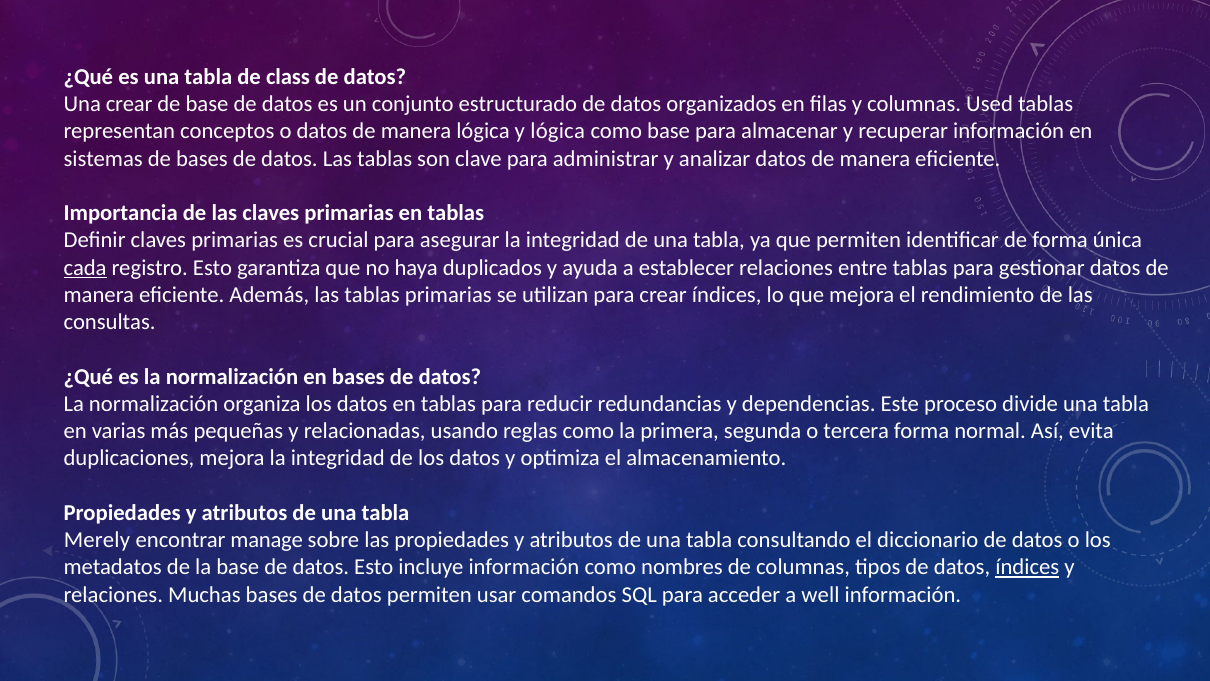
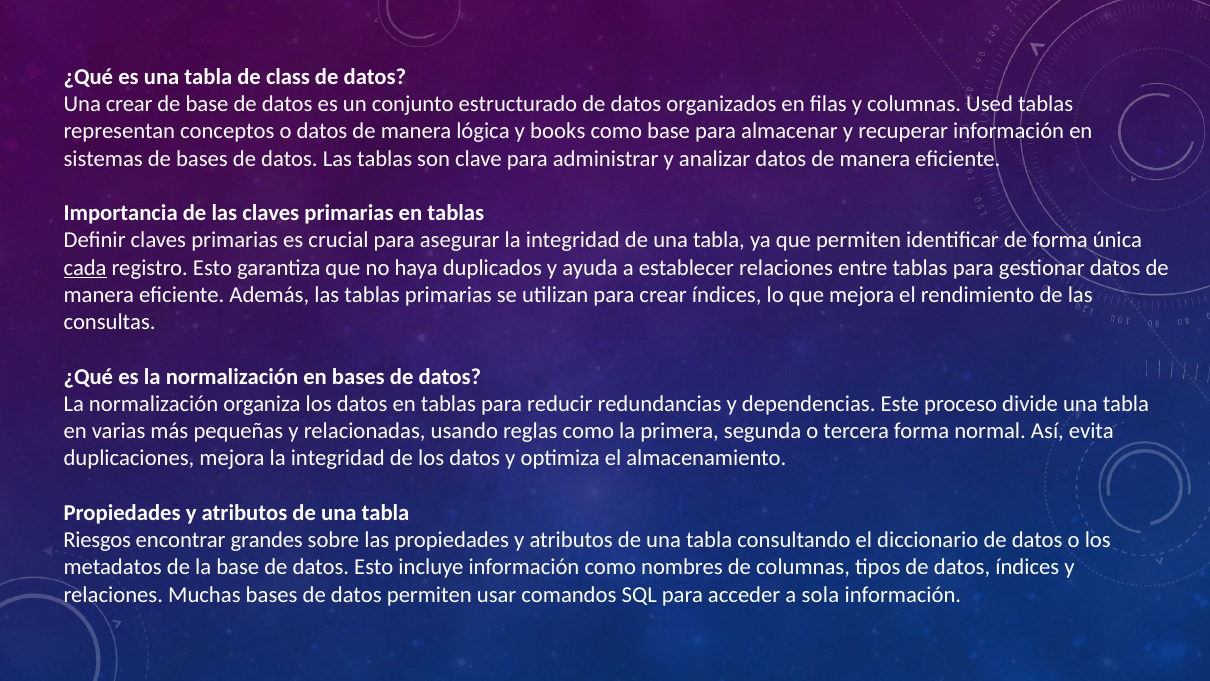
y lógica: lógica -> books (558, 131)
Merely: Merely -> Riesgos (97, 540)
manage: manage -> grandes (267, 540)
índices underline: present -> none (1027, 567)
well: well -> sola (820, 594)
